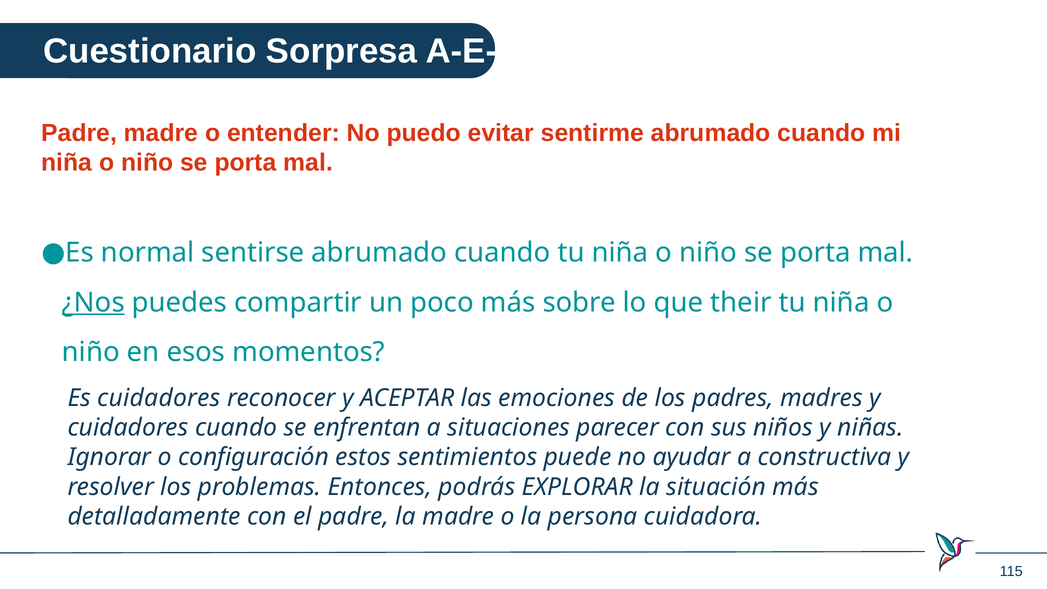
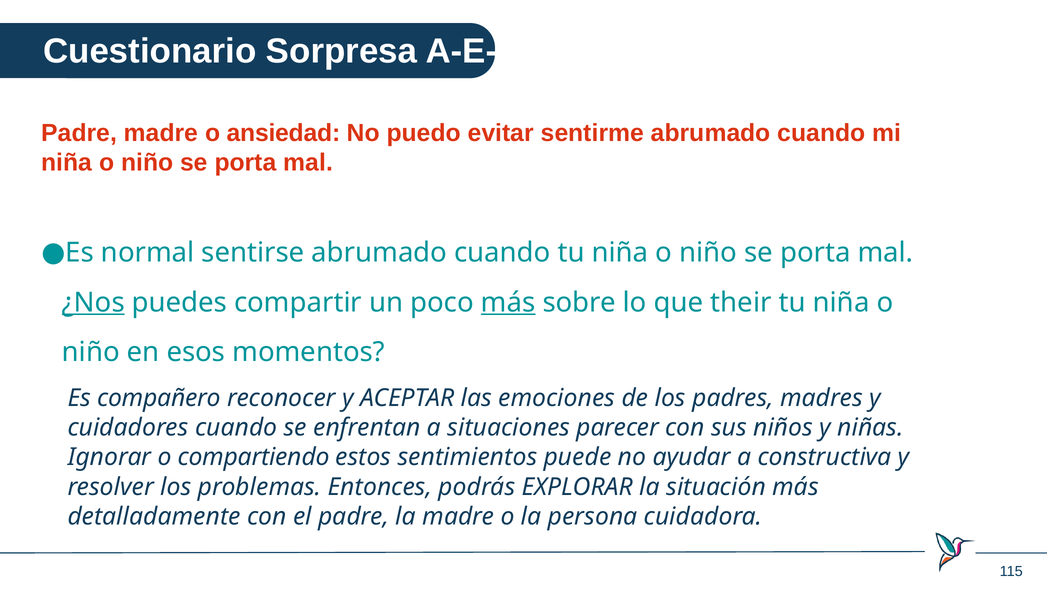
entender: entender -> ansiedad (284, 133)
más underline: none -> present (508, 302)
Es cuidadores: cuidadores -> compañero (159, 398)
configuración: configuración -> compartiendo (254, 457)
